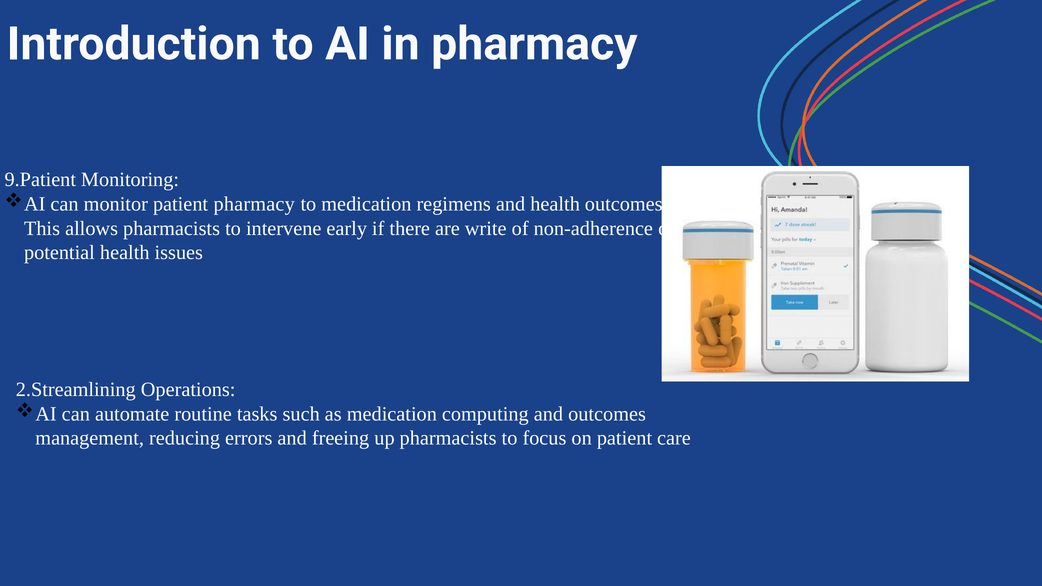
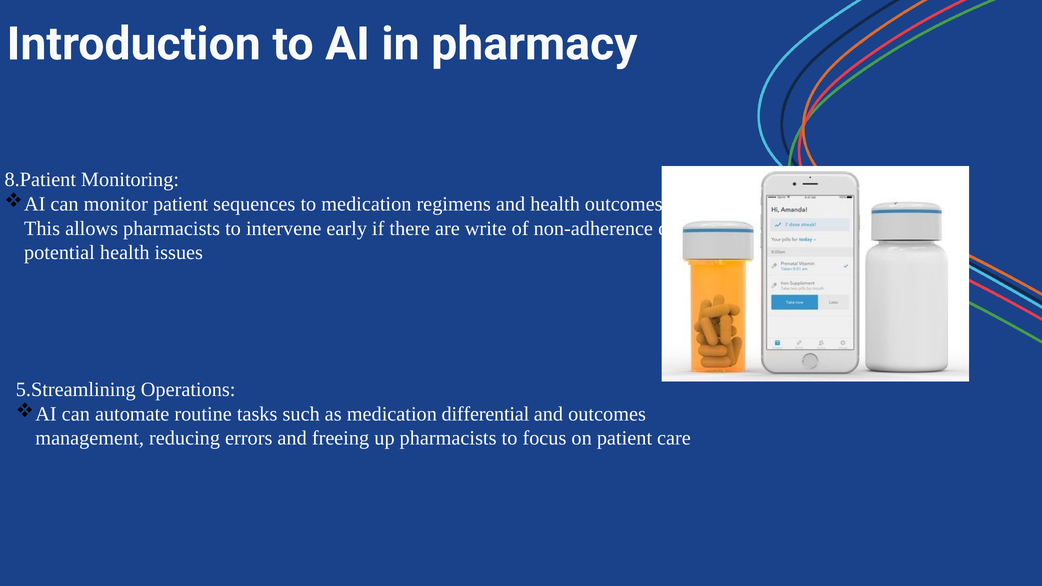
9.Patient: 9.Patient -> 8.Patient (40, 180)
patient pharmacy: pharmacy -> sequences (254, 204)
2.Streamlining: 2.Streamlining -> 5.Streamlining (76, 390)
computing: computing -> differential (485, 414)
